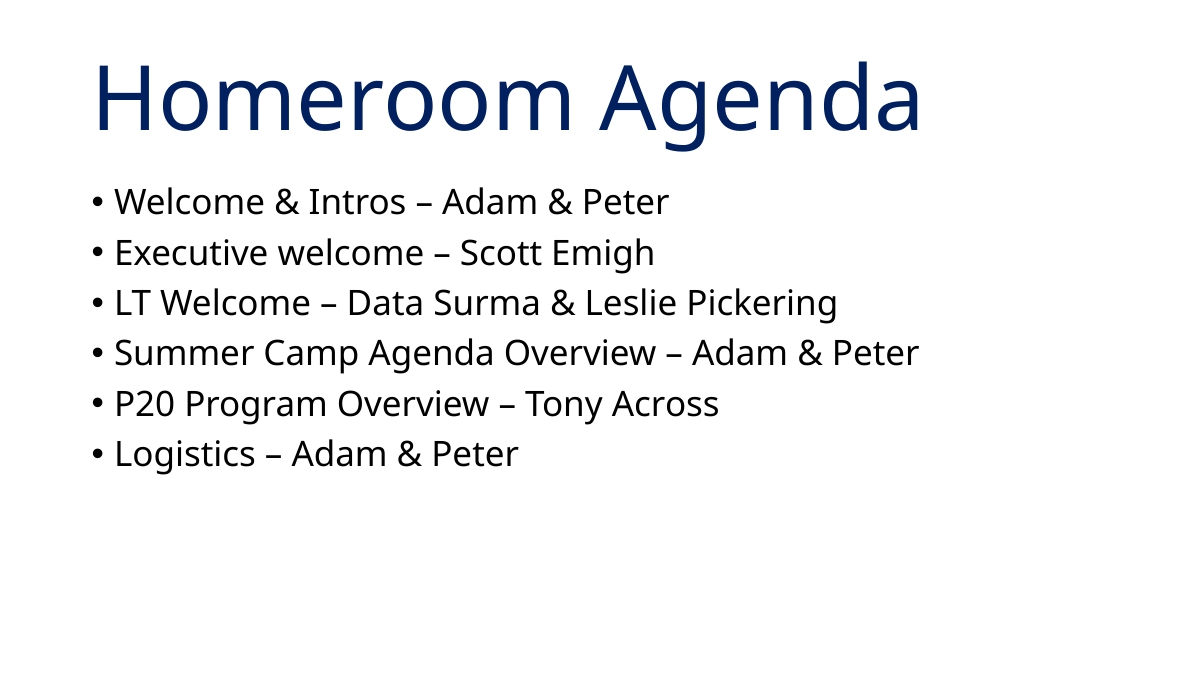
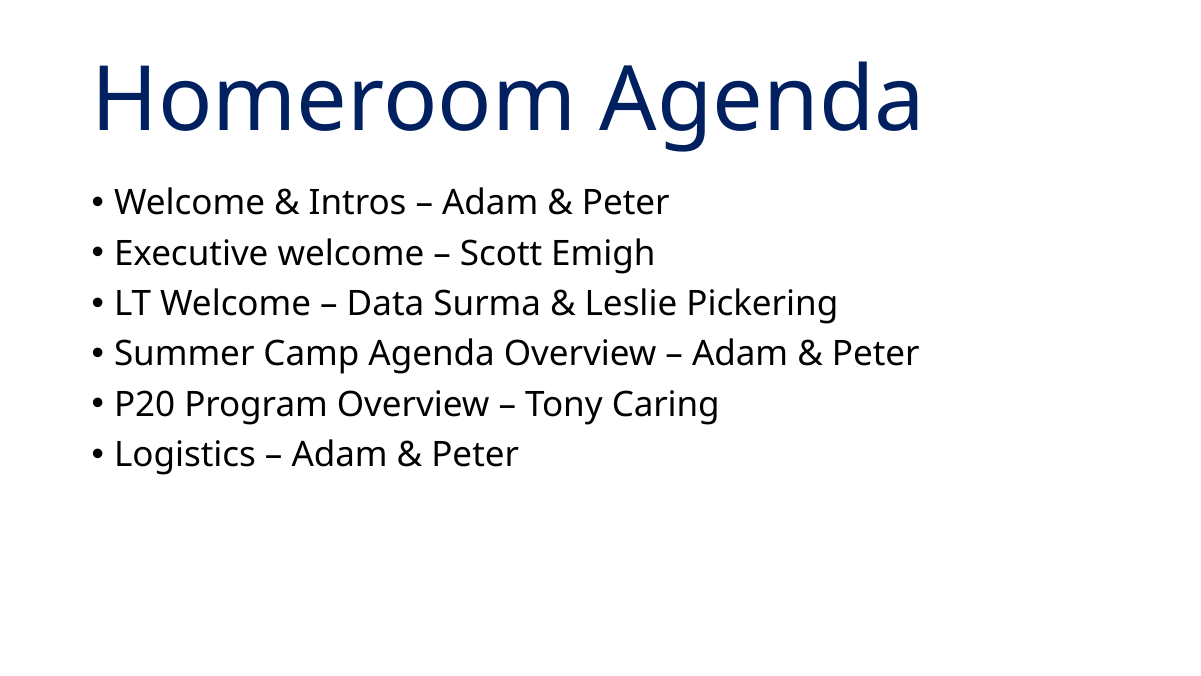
Across: Across -> Caring (666, 404)
